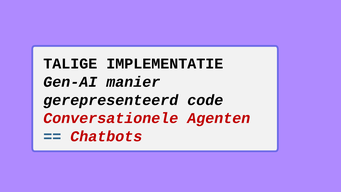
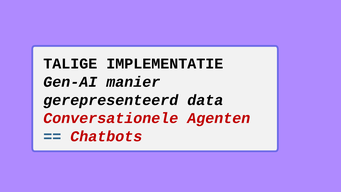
code: code -> data (205, 100)
